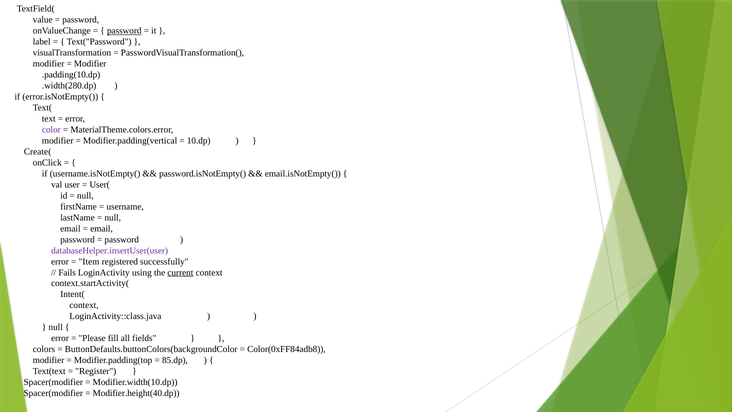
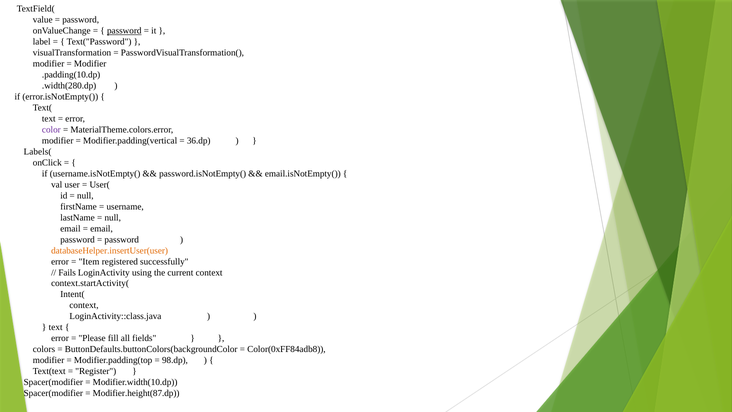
10.dp: 10.dp -> 36.dp (199, 141)
Create(: Create( -> Labels( (38, 152)
databaseHelper.insertUser(user colour: purple -> orange (110, 250)
current underline: present -> none (180, 272)
null: null -> text (56, 327)
85.dp: 85.dp -> 98.dp (175, 360)
Modifier.height(40.dp: Modifier.height(40.dp -> Modifier.height(87.dp (136, 393)
